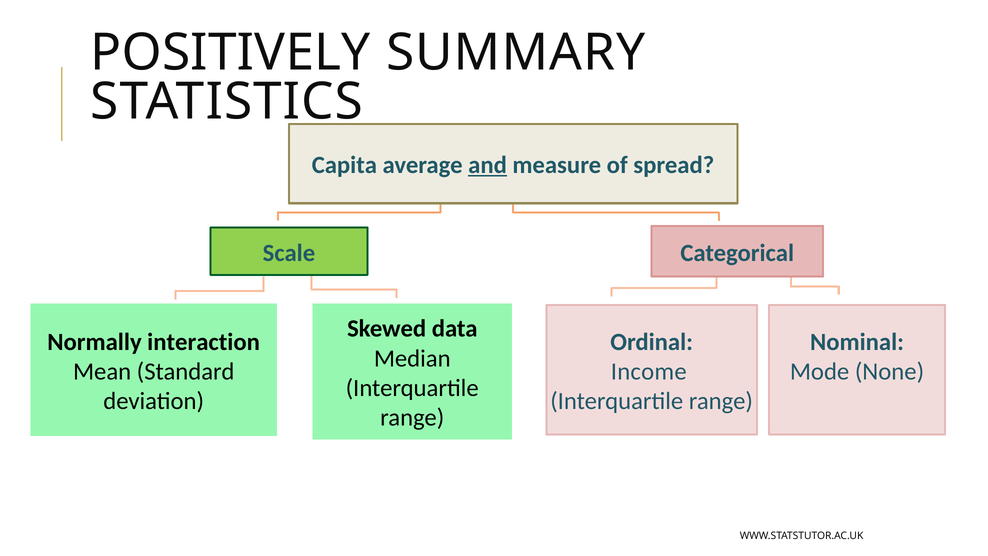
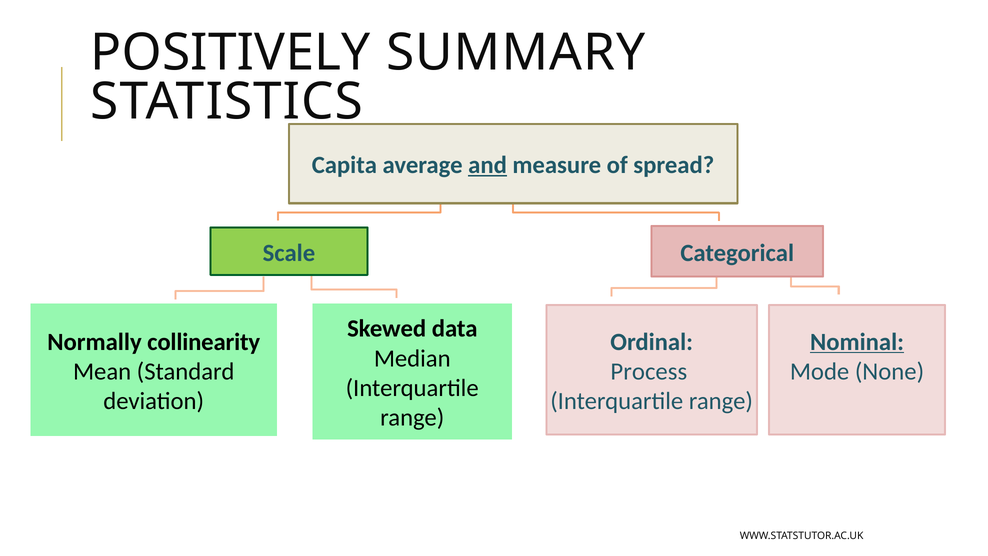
interaction: interaction -> collinearity (204, 342)
Nominal underline: none -> present (857, 342)
Income: Income -> Process (649, 371)
